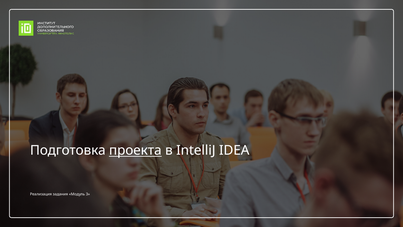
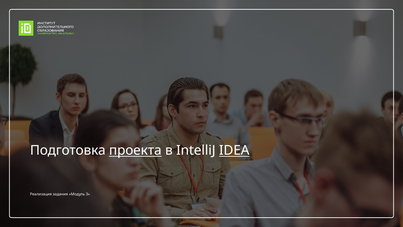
IDEA underline: none -> present (234, 150)
